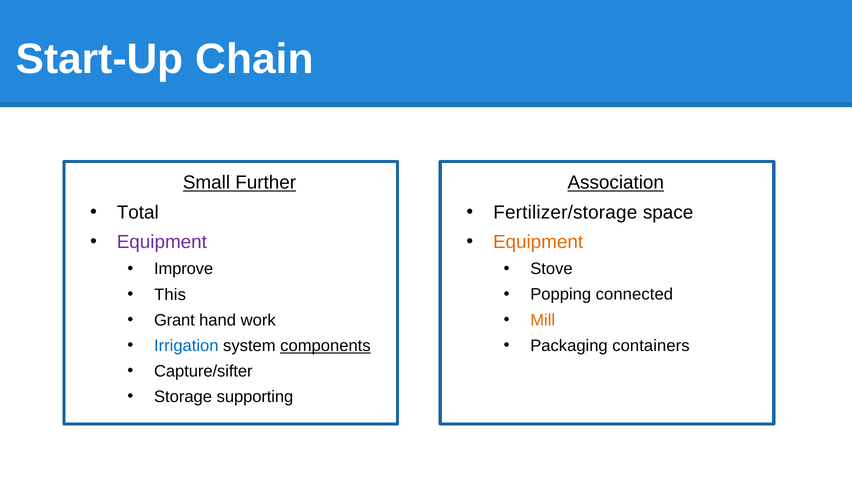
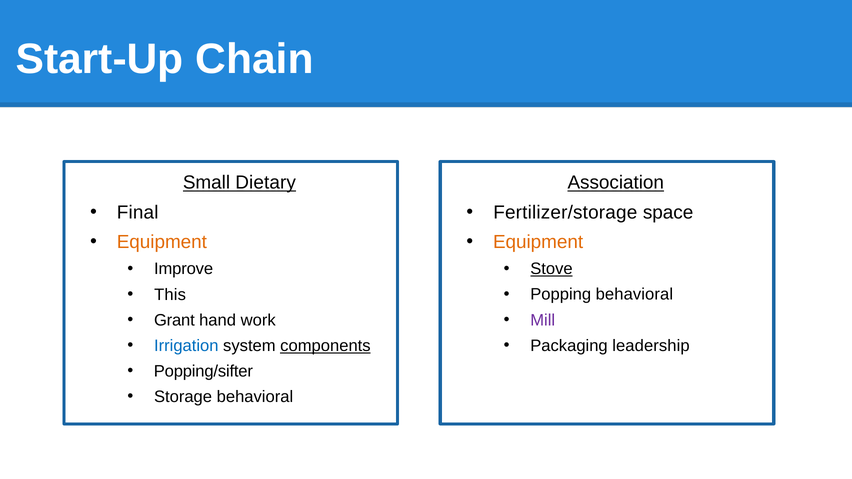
Further: Further -> Dietary (266, 183)
Total: Total -> Final (138, 213)
Equipment colour: purple -> orange (162, 242)
Stove underline: none -> present (551, 269)
Popping connected: connected -> behavioral (634, 295)
Mill colour: orange -> purple (543, 320)
containers: containers -> leadership (651, 346)
Capture/sifter: Capture/sifter -> Popping/sifter (203, 371)
Storage supporting: supporting -> behavioral (255, 397)
